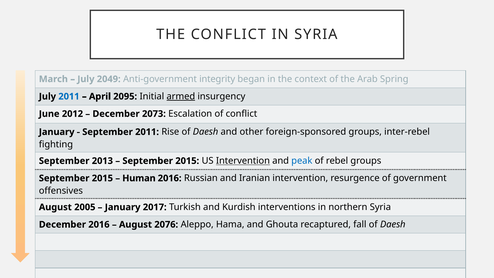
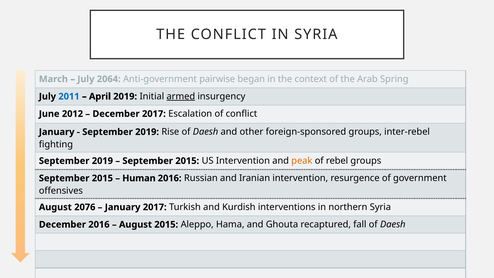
2049: 2049 -> 2064 (109, 79)
integrity: integrity -> pairwise (217, 79)
April 2095: 2095 -> 2019 (125, 96)
December 2073: 2073 -> 2017 (154, 114)
2011: 2011 -> 2019 (147, 132)
2013: 2013 -> 2019 (102, 161)
Intervention underline: present -> none (243, 161)
peak colour: blue -> orange (302, 161)
2005: 2005 -> 2076 (85, 207)
August 2076: 2076 -> 2015 (166, 224)
